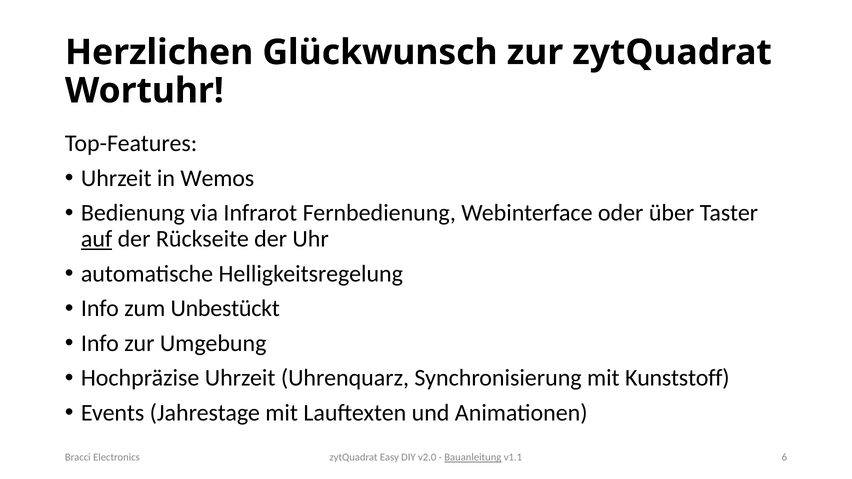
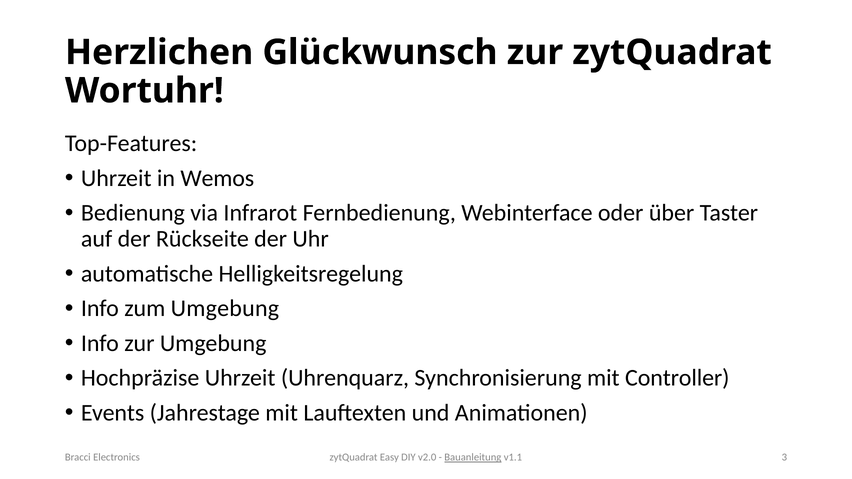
auf underline: present -> none (97, 239)
zum Unbestückt: Unbestückt -> Umgebung (225, 309)
Kunststoff: Kunststoff -> Controller (677, 378)
6: 6 -> 3 (784, 458)
